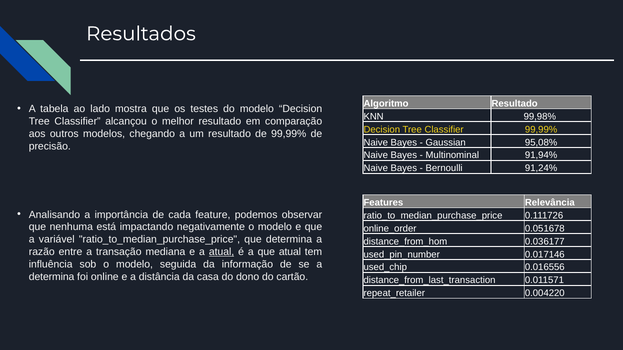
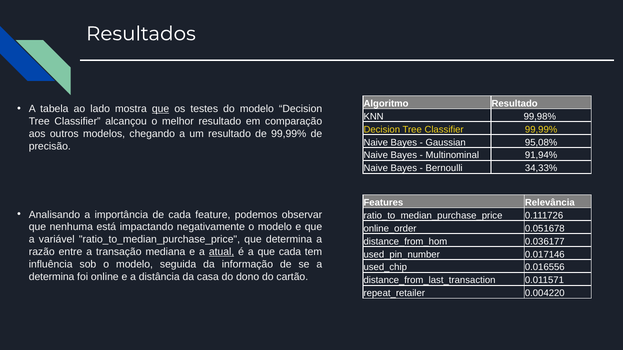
que underline: none -> present (161, 109)
91,24%: 91,24% -> 34,33% (541, 169)
que atual: atual -> cada (290, 252)
